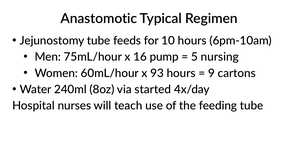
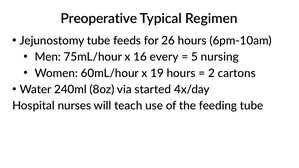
Anastomotic: Anastomotic -> Preoperative (99, 19)
10: 10 -> 26 (168, 41)
pump: pump -> every (164, 57)
93: 93 -> 19 (157, 73)
9: 9 -> 2 (211, 73)
